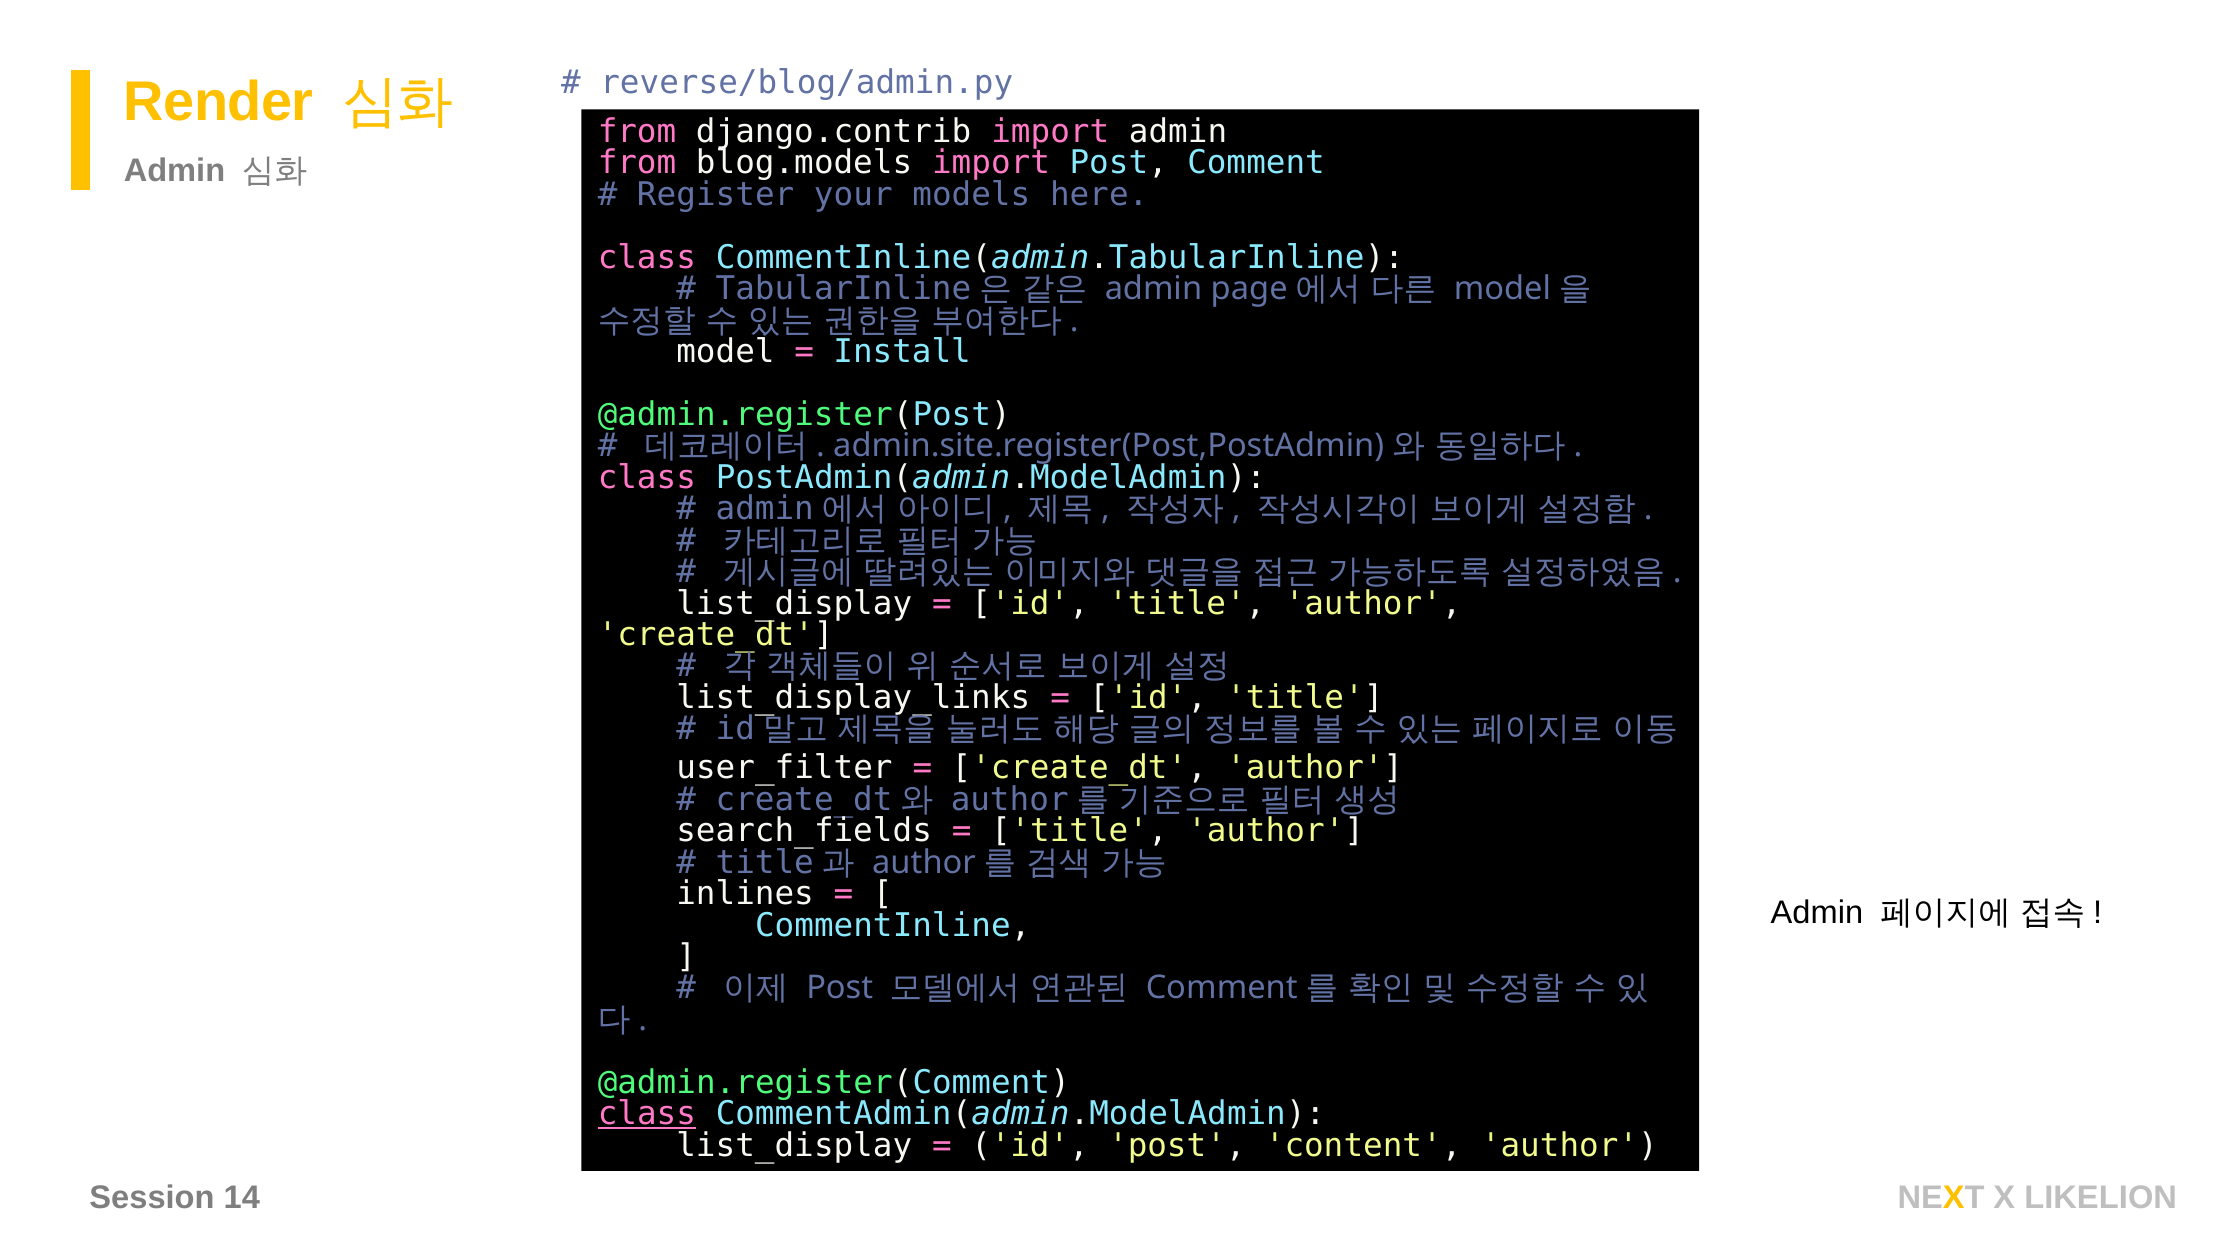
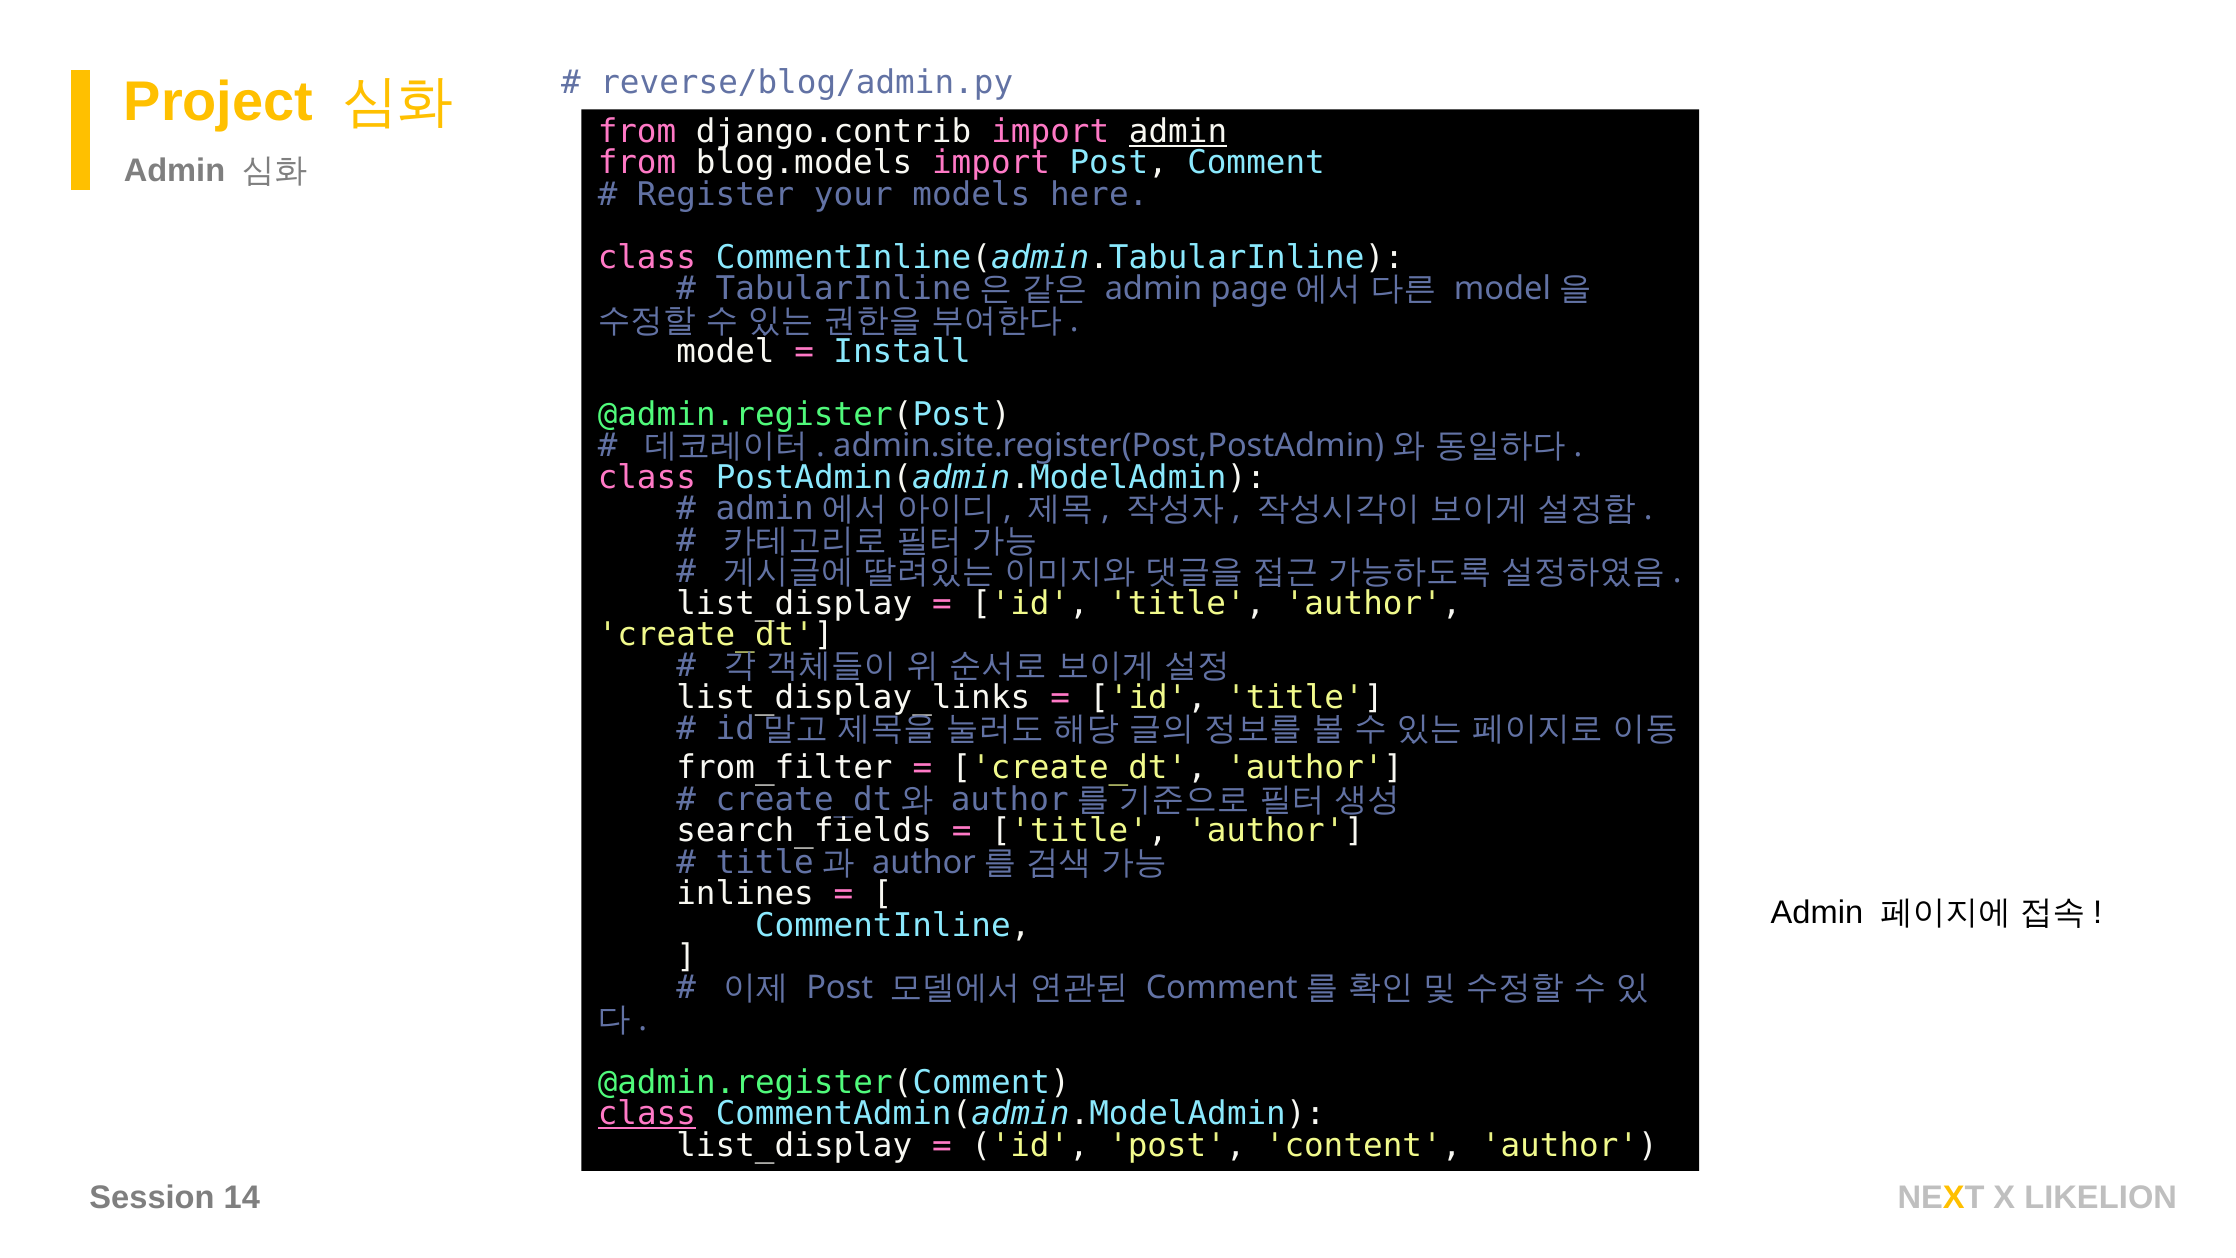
Render: Render -> Project (218, 102)
admin underline: none -> present (1178, 132)
user_filter: user_filter -> from_filter (784, 768)
